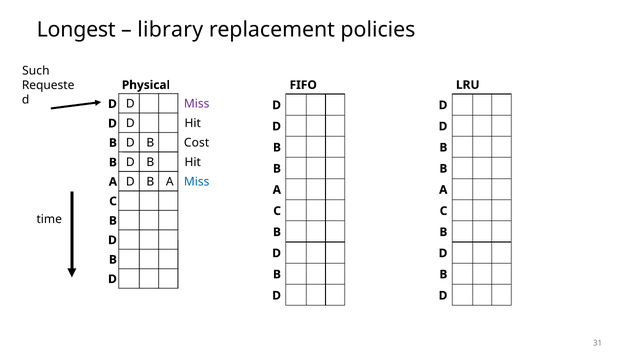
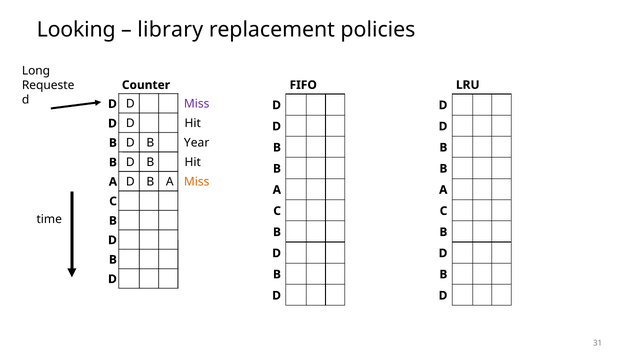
Longest: Longest -> Looking (76, 30)
Such: Such -> Long (36, 71)
Physical: Physical -> Counter (146, 85)
Cost: Cost -> Year (197, 143)
Miss colour: blue -> orange (197, 181)
